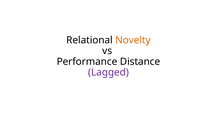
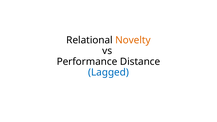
Lagged colour: purple -> blue (108, 72)
